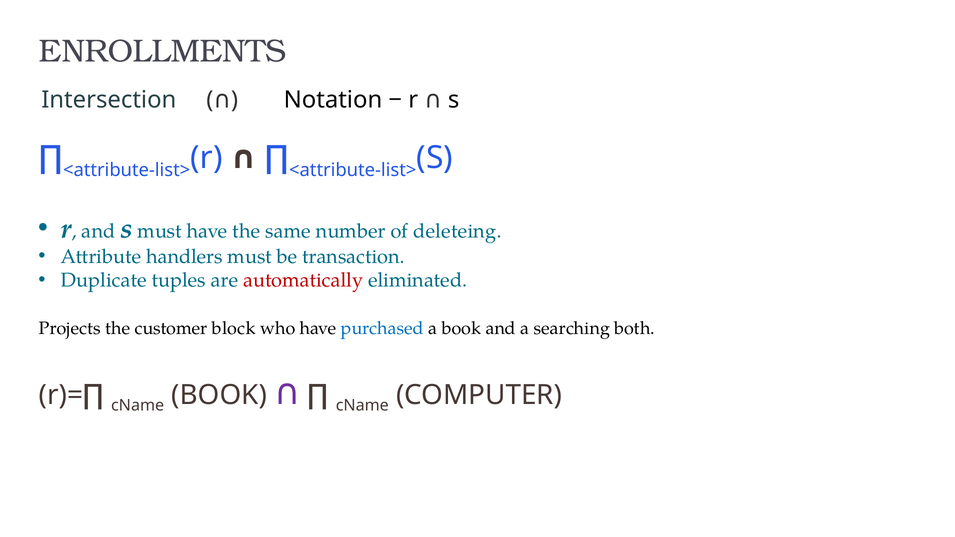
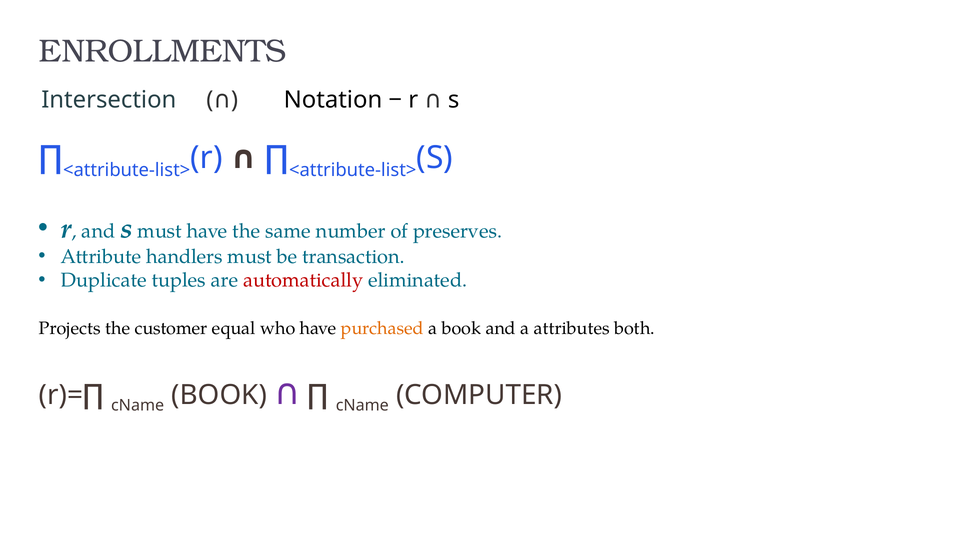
deleteing: deleteing -> preserves (458, 231)
block: block -> equal (234, 328)
purchased colour: blue -> orange (382, 328)
searching: searching -> attributes (572, 328)
